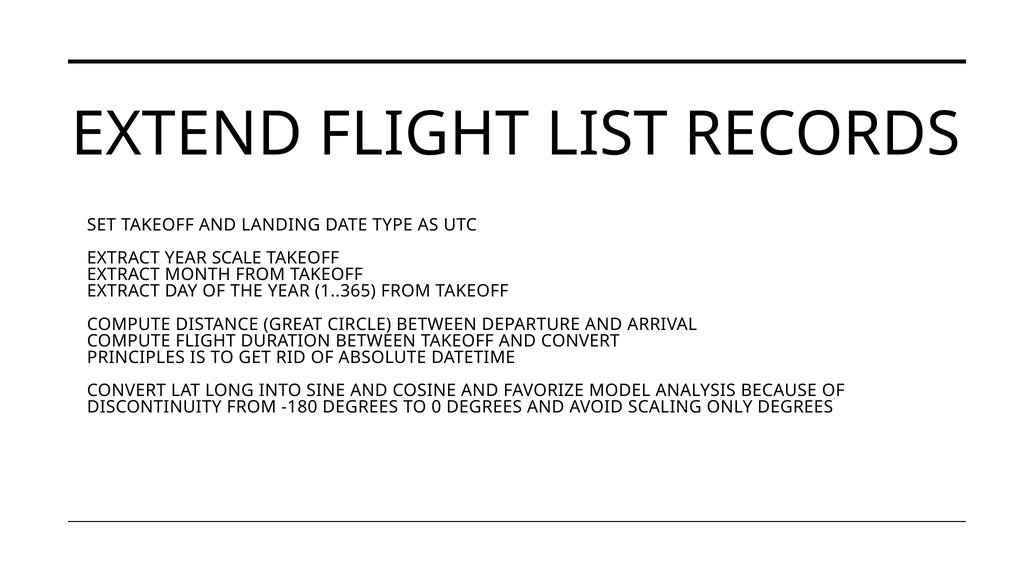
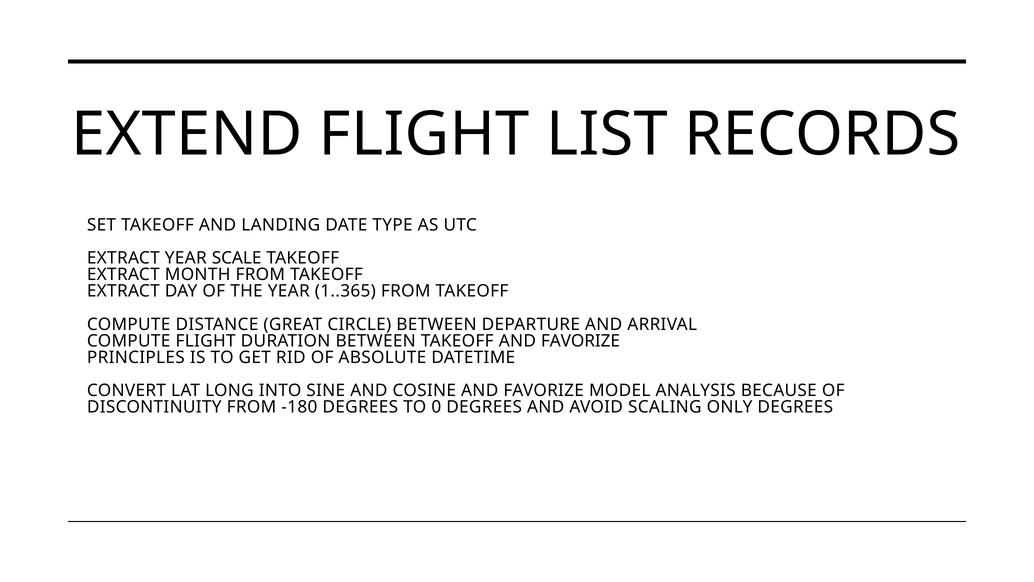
TAKEOFF AND CONVERT: CONVERT -> FAVORIZE (580, 341)
